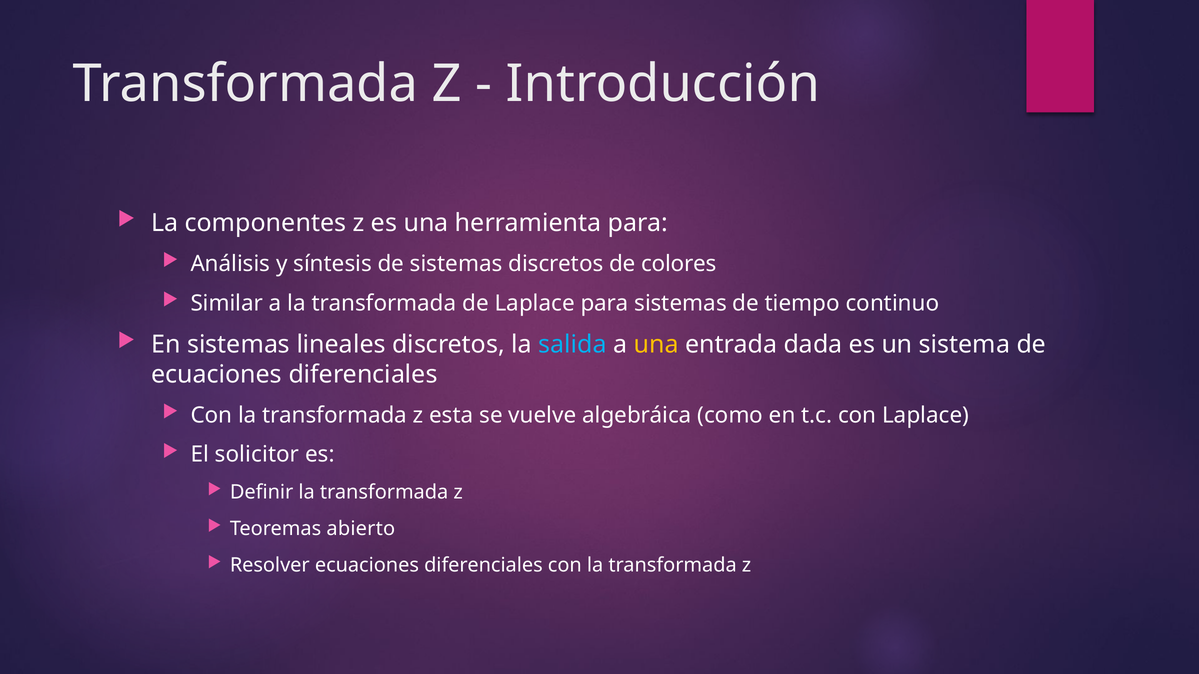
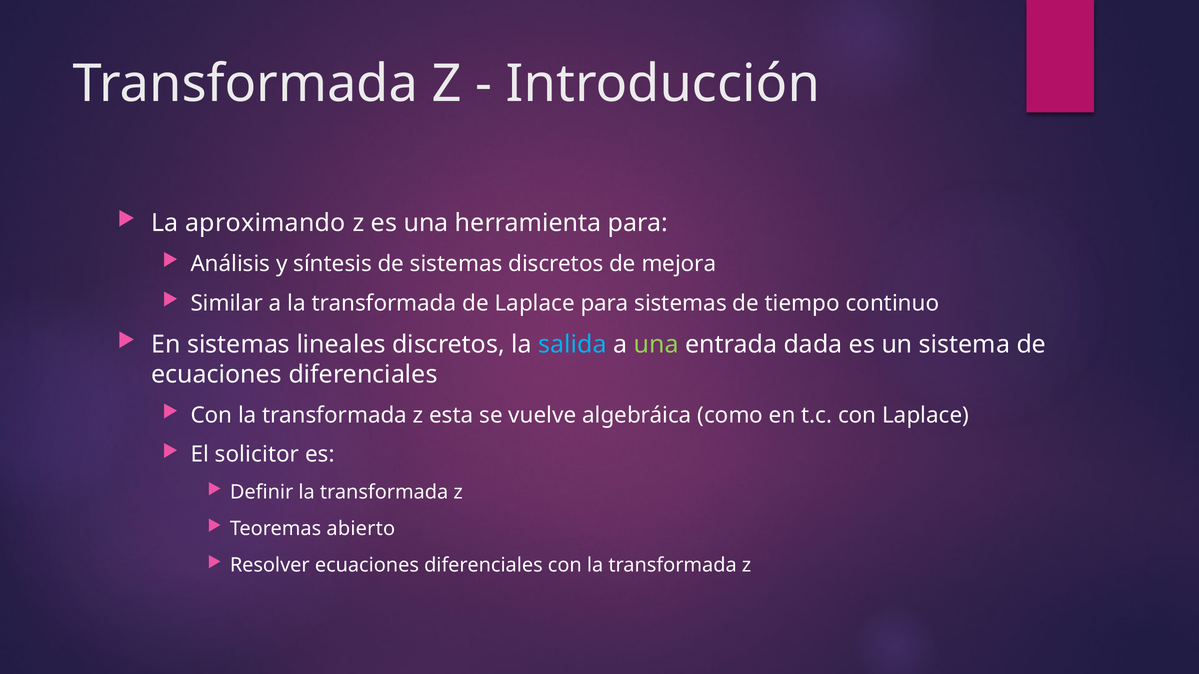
componentes: componentes -> aproximando (265, 223)
colores: colores -> mejora (679, 264)
una colour: yellow -> light green (656, 345)
